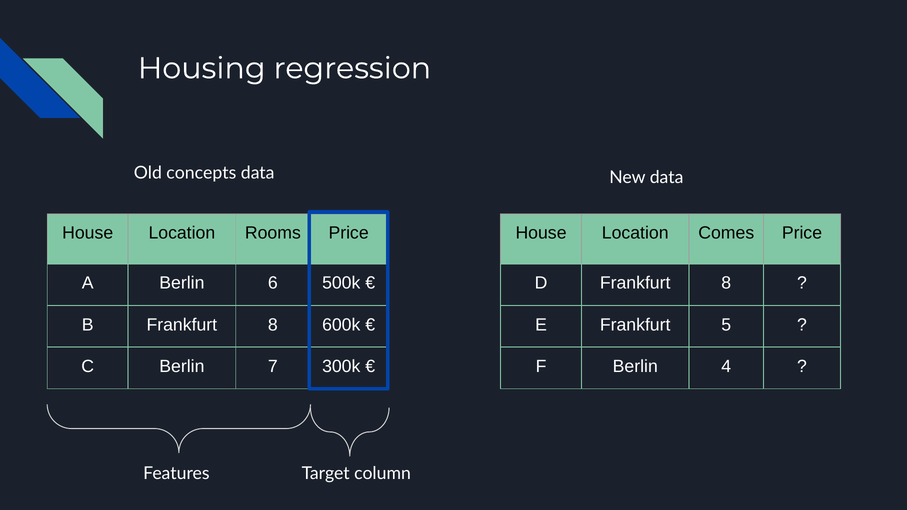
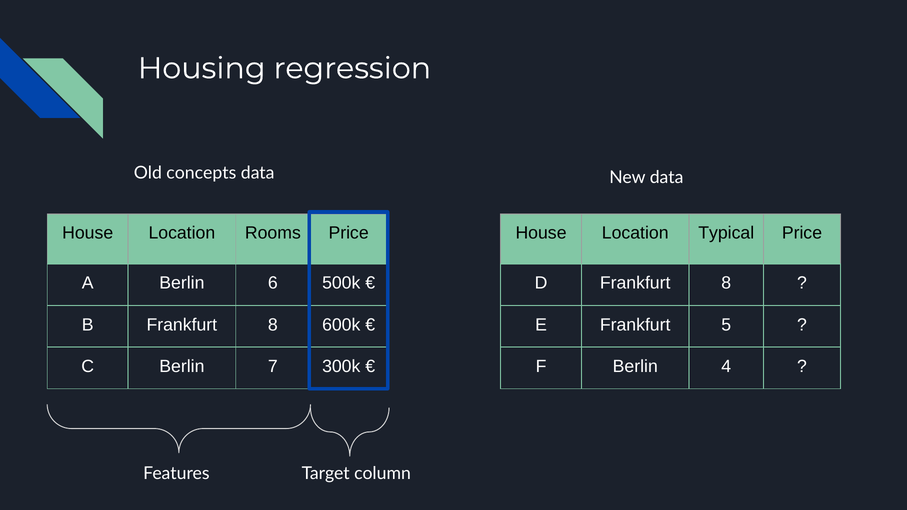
Comes: Comes -> Typical (726, 233)
